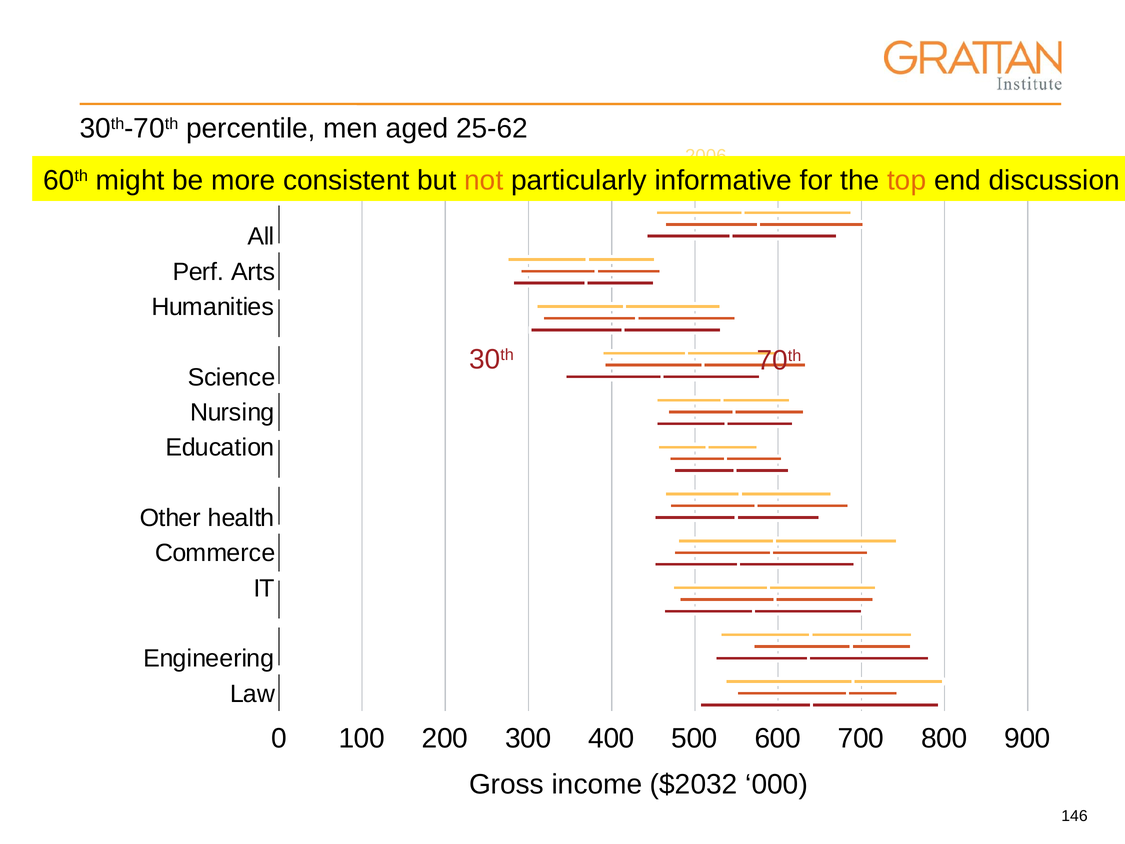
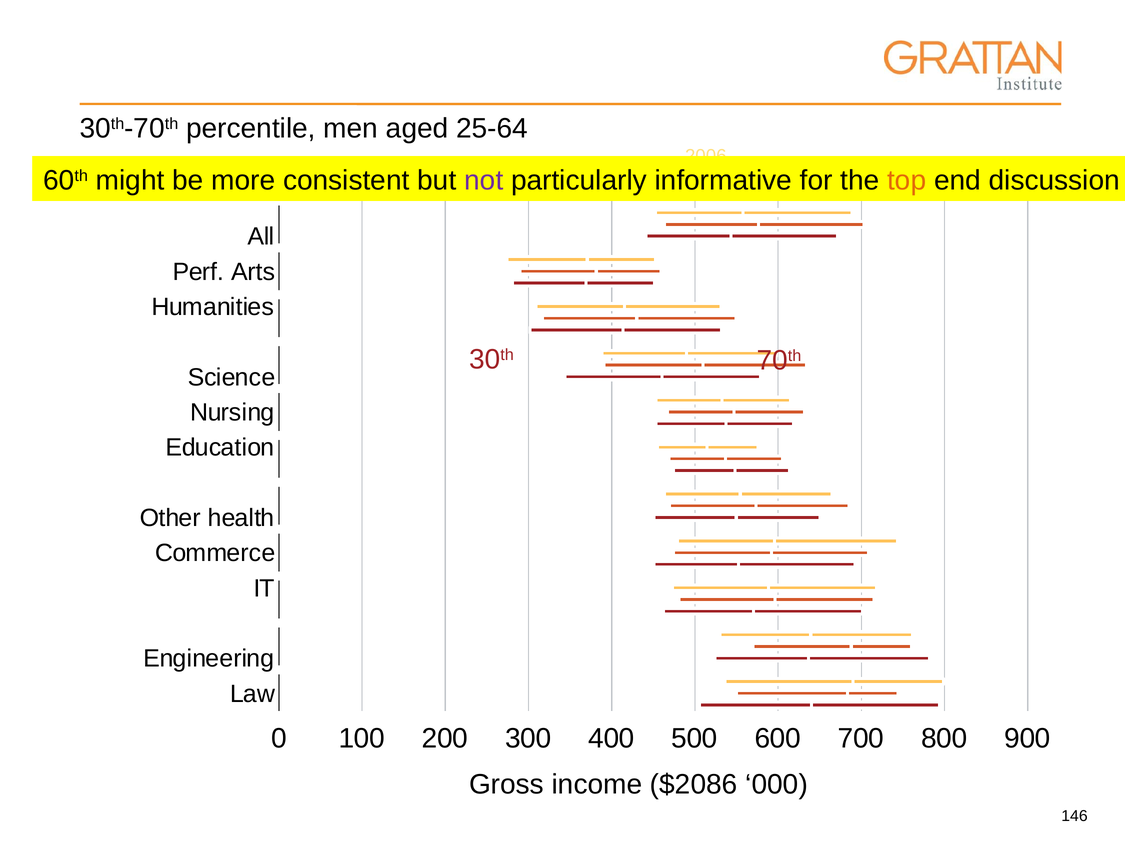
25-62: 25-62 -> 25-64 (492, 129)
not colour: orange -> purple (484, 180)
$2032: $2032 -> $2086 (694, 784)
